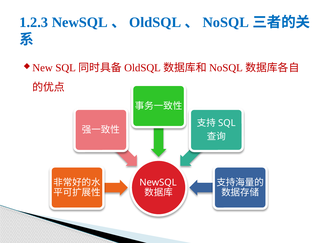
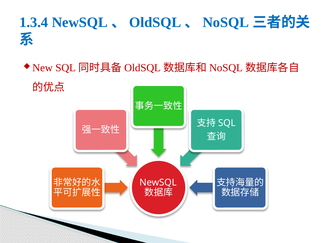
1.2.3: 1.2.3 -> 1.3.4 (34, 22)
